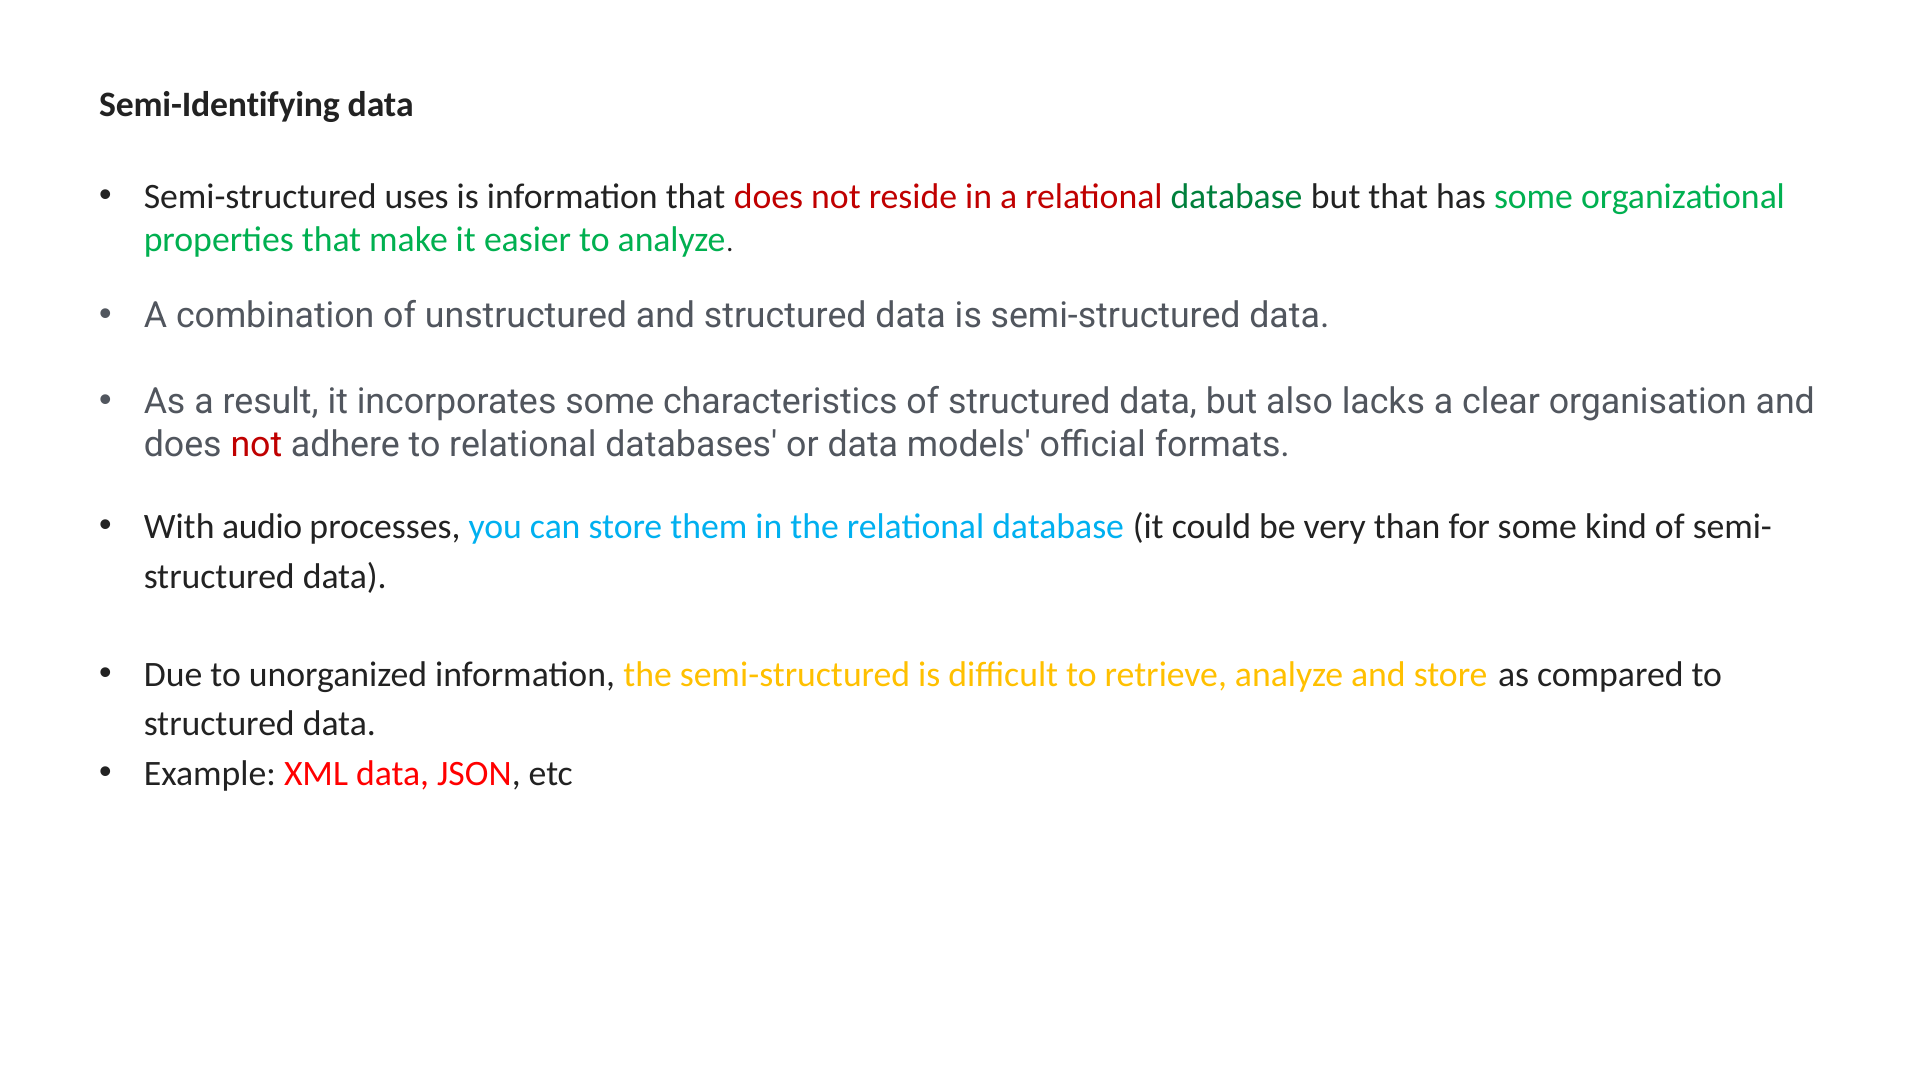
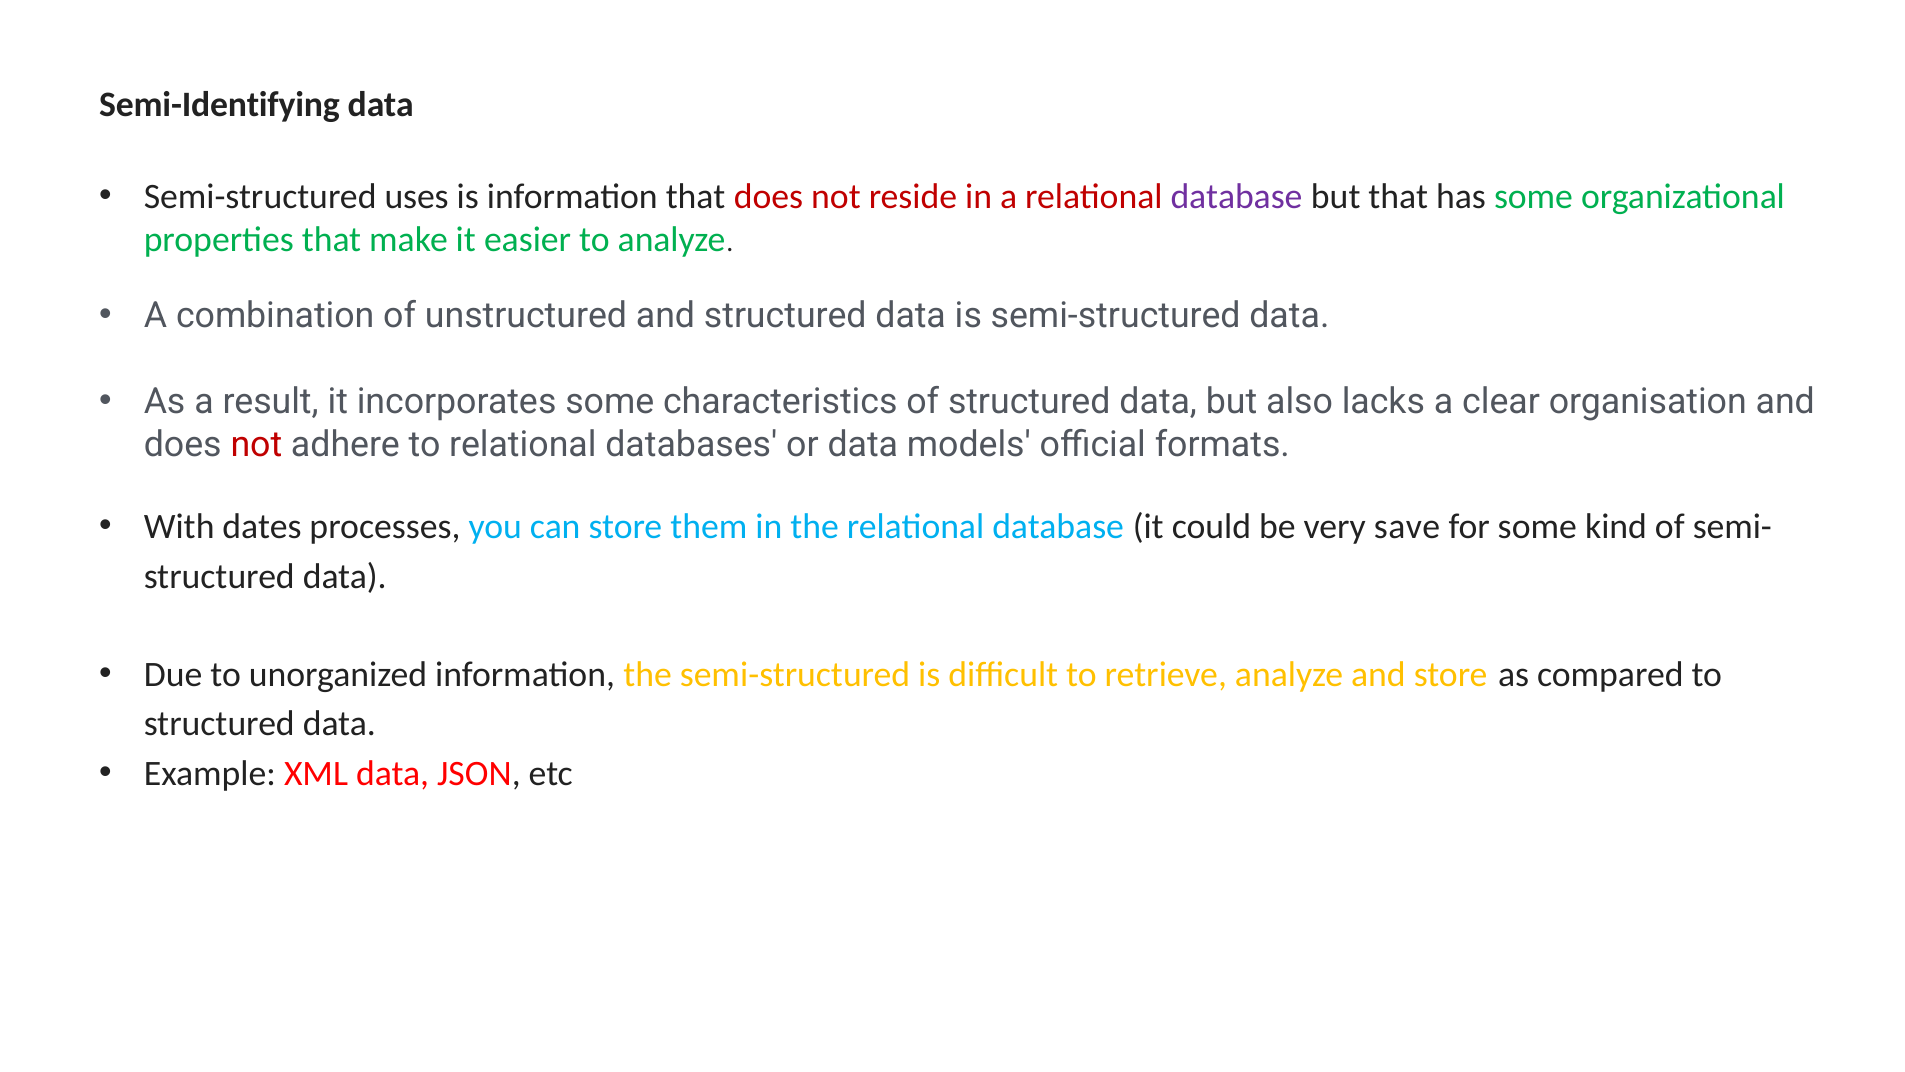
database colour: green -> purple (1236, 196)
audio: audio -> dates (262, 527)
than: than -> save (1407, 527)
